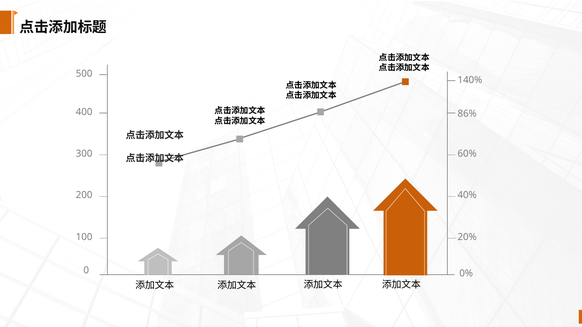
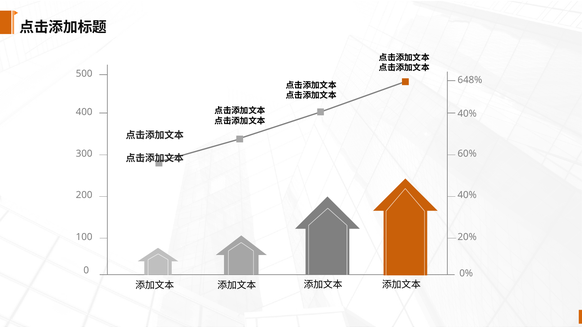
140%: 140% -> 648% (470, 80)
86%: 86% -> 40% (467, 114)
